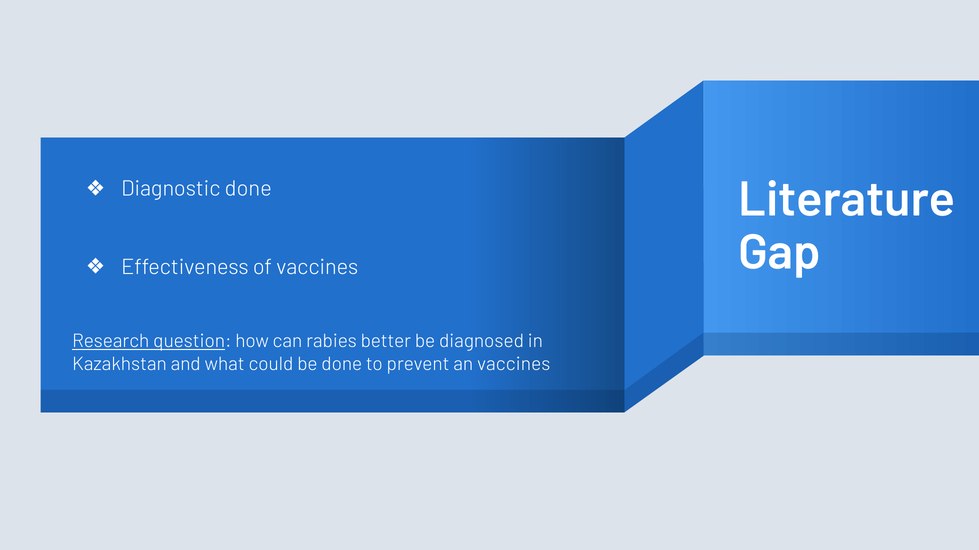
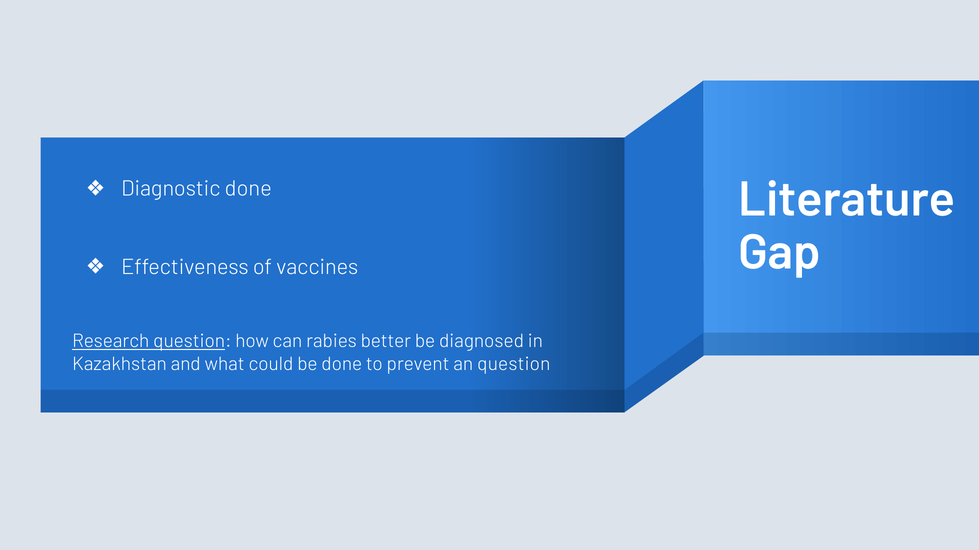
an vaccines: vaccines -> question (514, 364)
